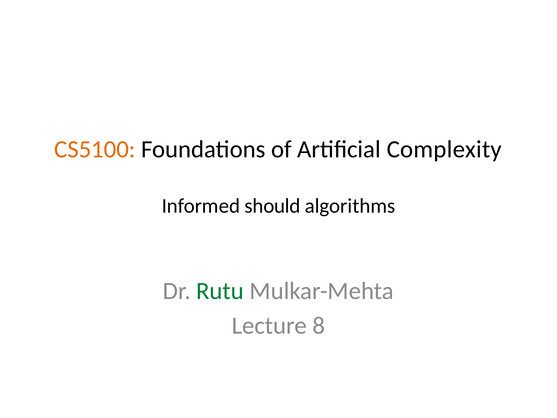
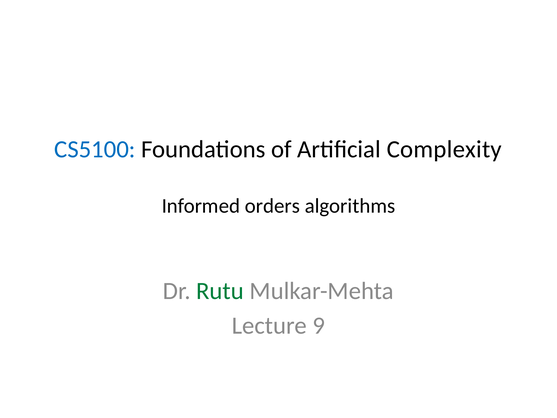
CS5100 colour: orange -> blue (95, 149)
should: should -> orders (272, 206)
8: 8 -> 9 (319, 325)
